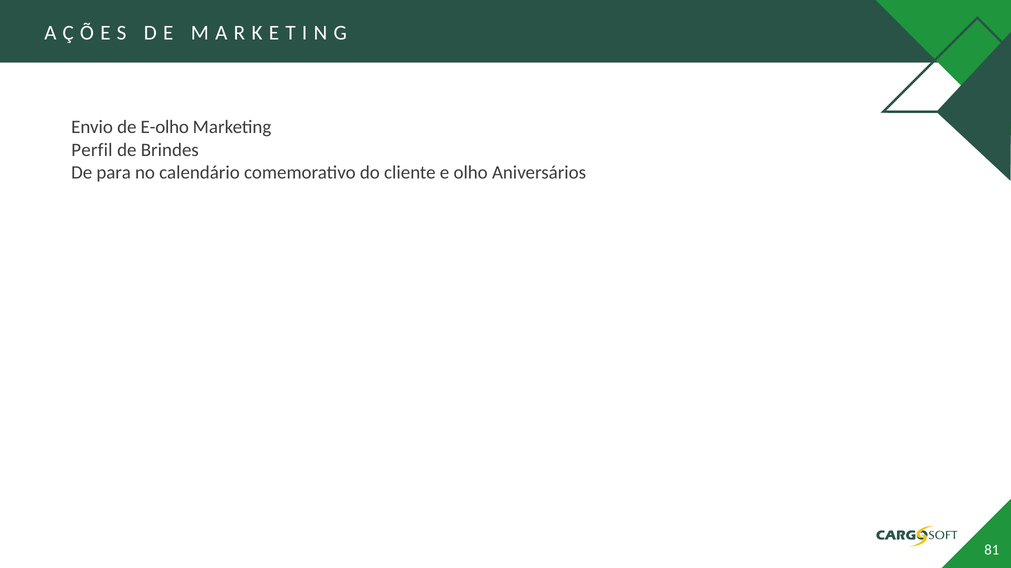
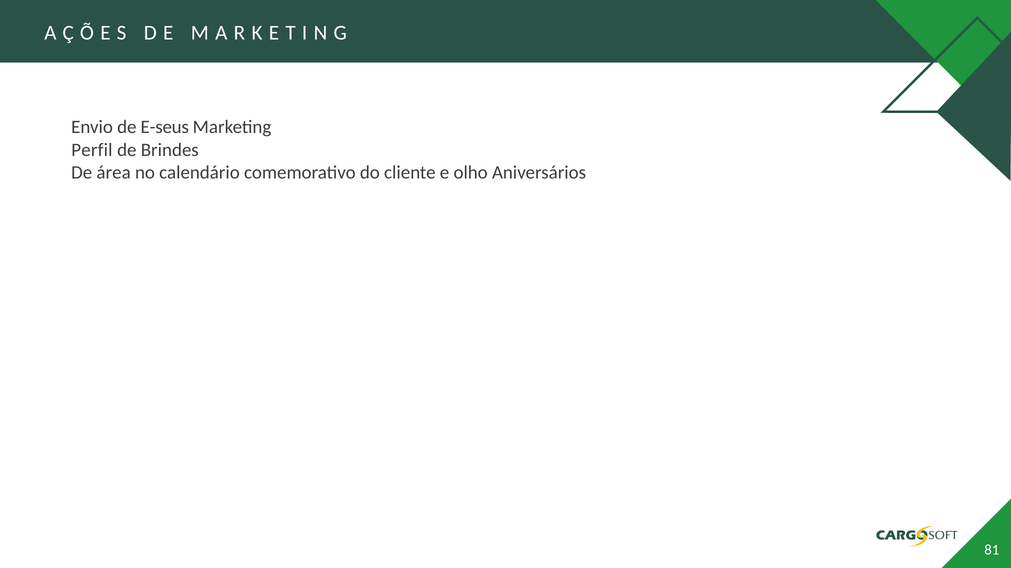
E-olho: E-olho -> E-seus (165, 127)
para: para -> área (114, 173)
